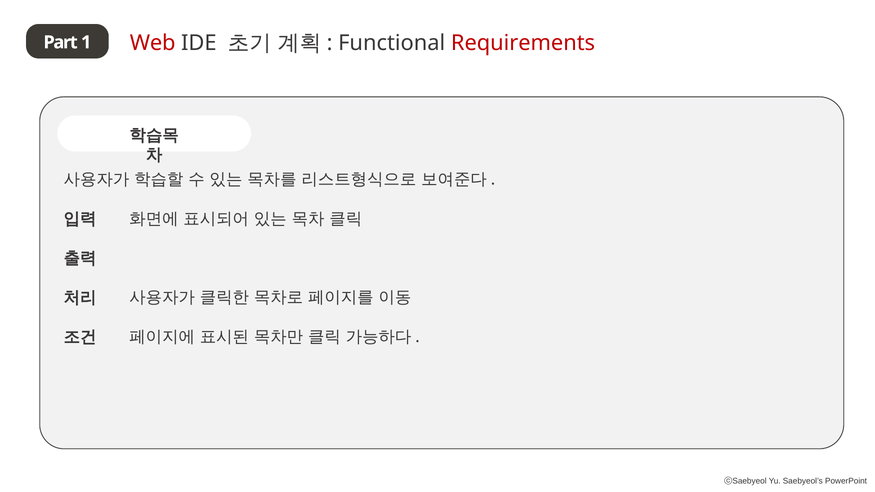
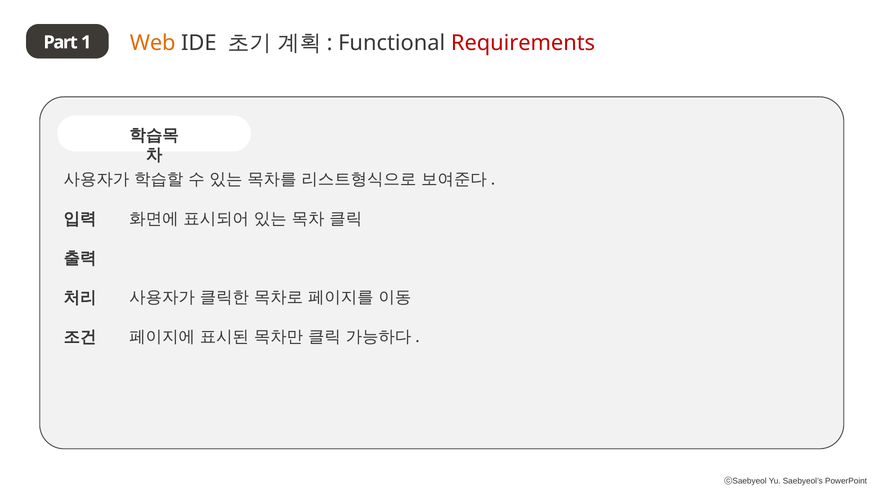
Web colour: red -> orange (153, 43)
